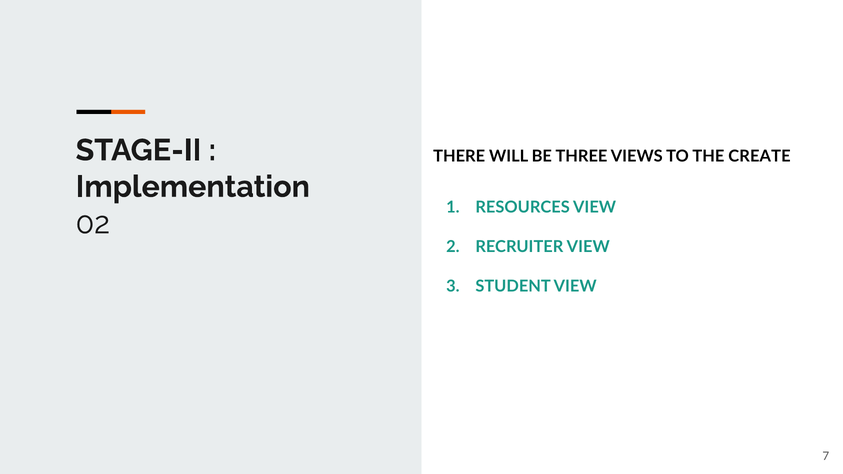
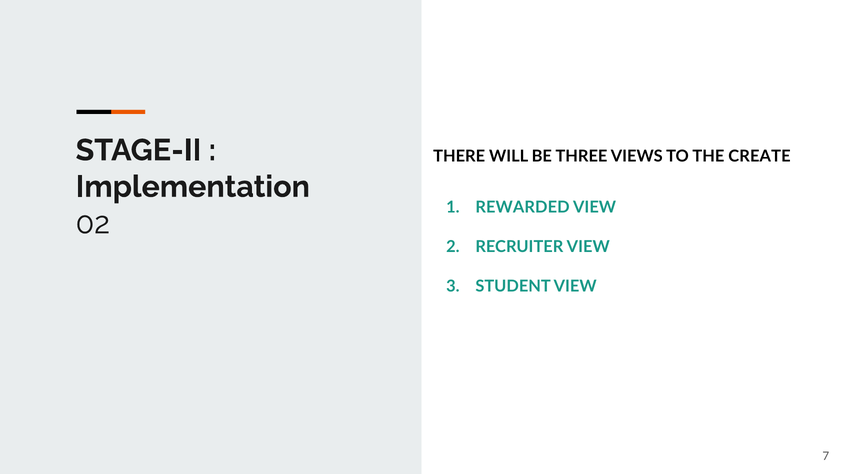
RESOURCES: RESOURCES -> REWARDED (523, 208)
